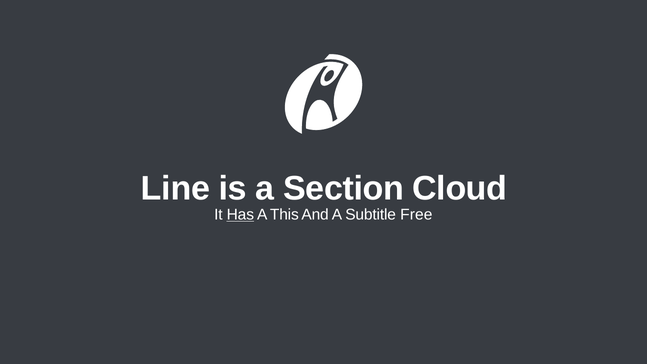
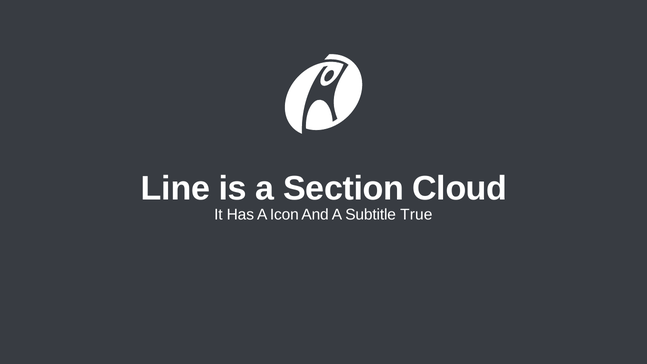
Has underline: present -> none (240, 215)
This: This -> Icon (284, 215)
Free: Free -> True (416, 215)
